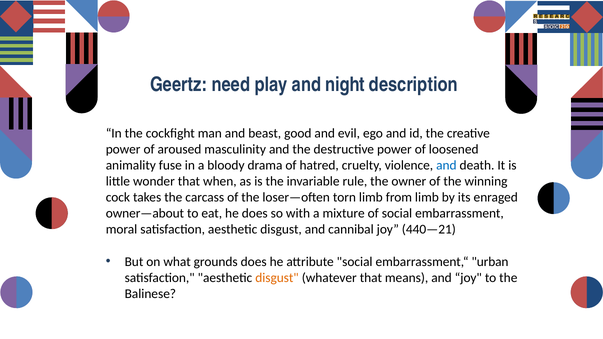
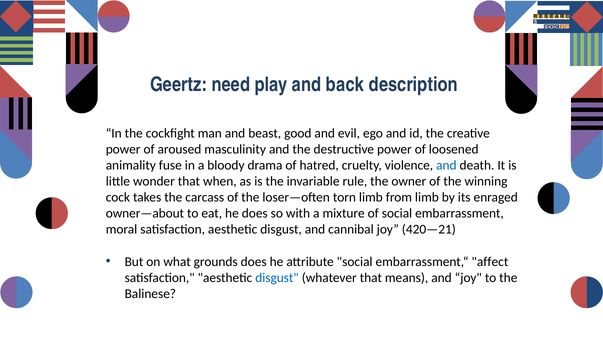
night: night -> back (345, 85)
440—21: 440—21 -> 420—21 (429, 230)
urban: urban -> affect (490, 262)
disgust colour: orange -> blue (277, 278)
